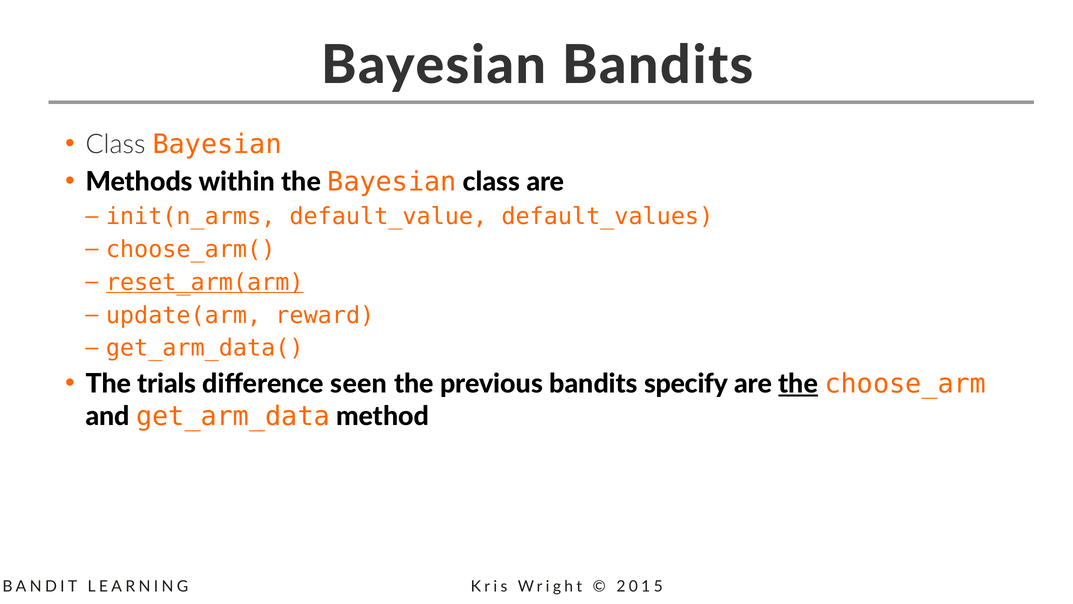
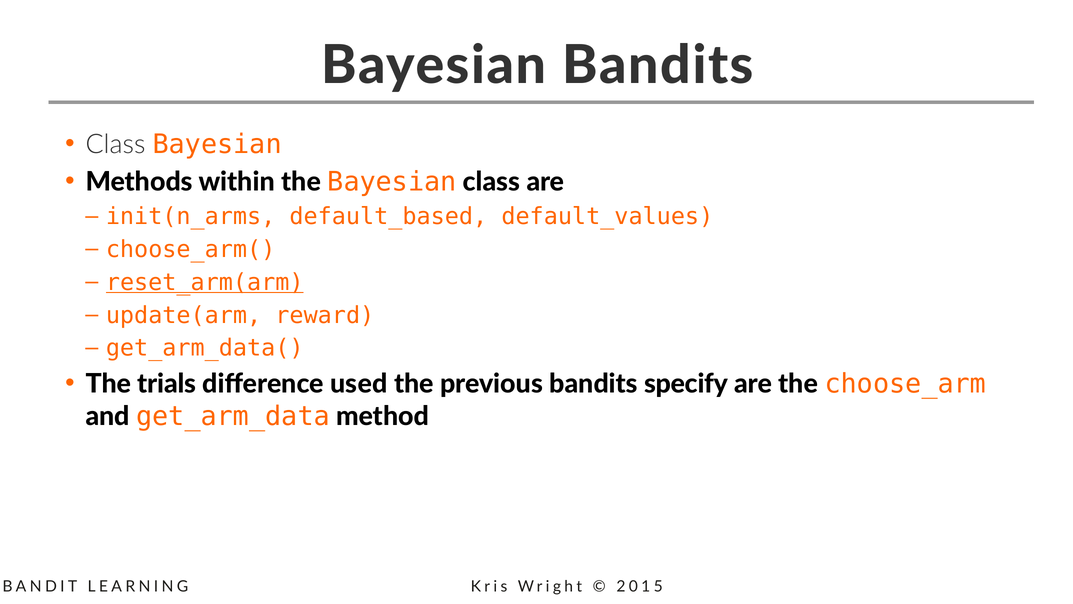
default_value: default_value -> default_based (388, 217)
seen: seen -> used (359, 384)
the underline: present -> none (798, 384)
